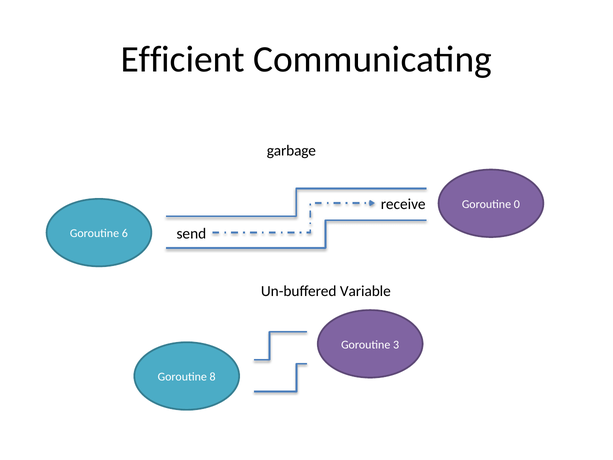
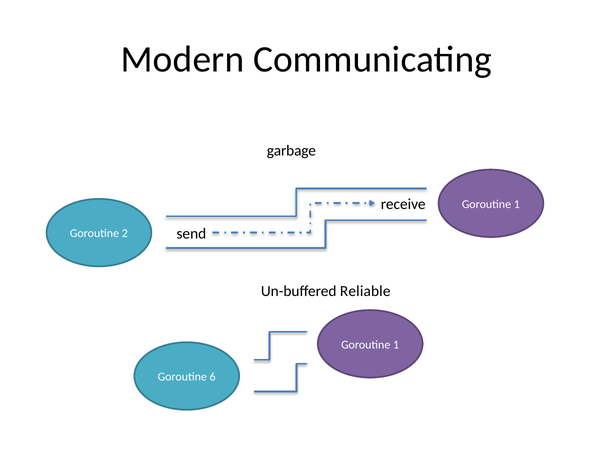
Efficient: Efficient -> Modern (182, 59)
0: 0 -> 1 (517, 204)
6: 6 -> 2 (125, 233)
Variable: Variable -> Reliable (365, 291)
3: 3 -> 1 (396, 344)
8: 8 -> 6 (213, 377)
